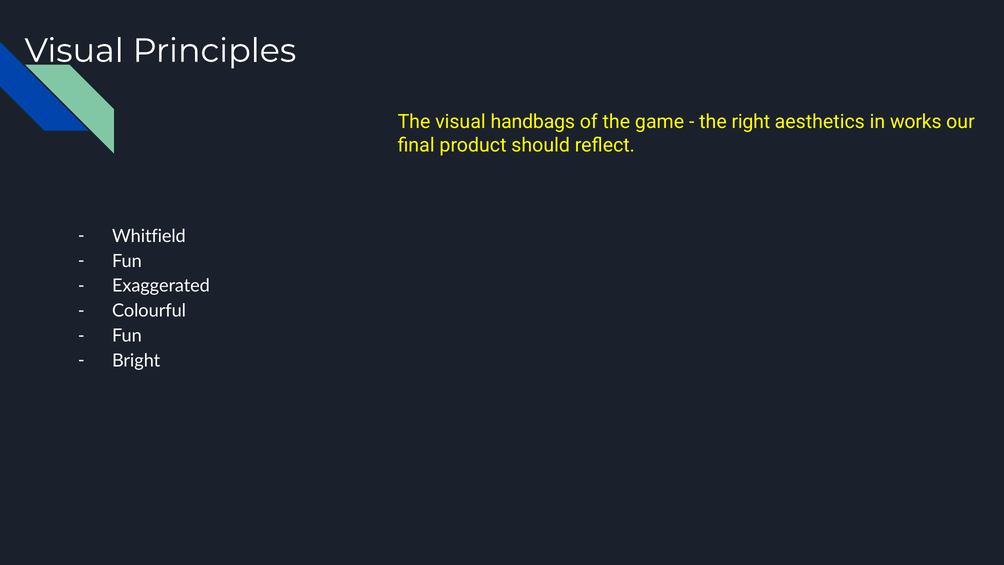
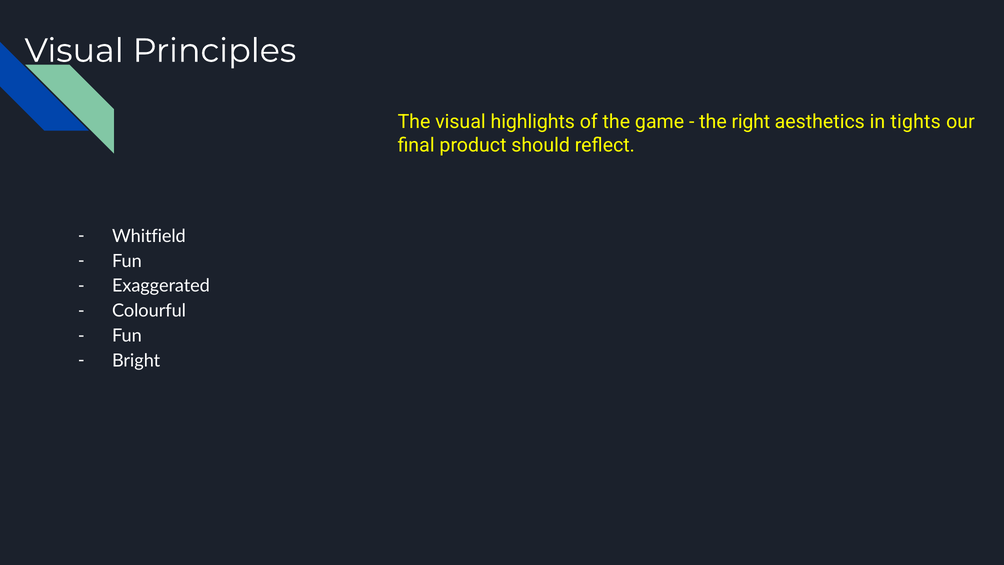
handbags: handbags -> highlights (533, 122)
works: works -> tights (916, 122)
